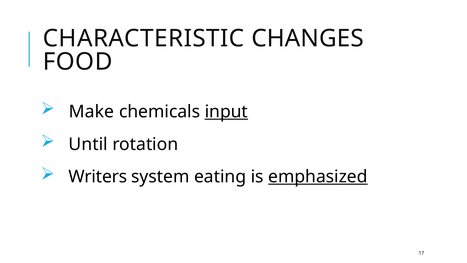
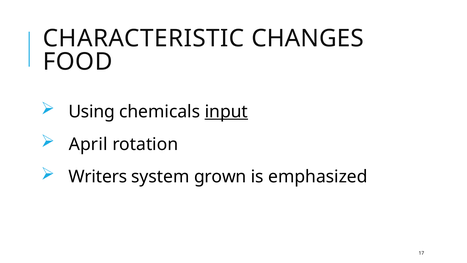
Make: Make -> Using (92, 112)
Until: Until -> April (88, 144)
eating: eating -> grown (220, 177)
emphasized underline: present -> none (318, 177)
